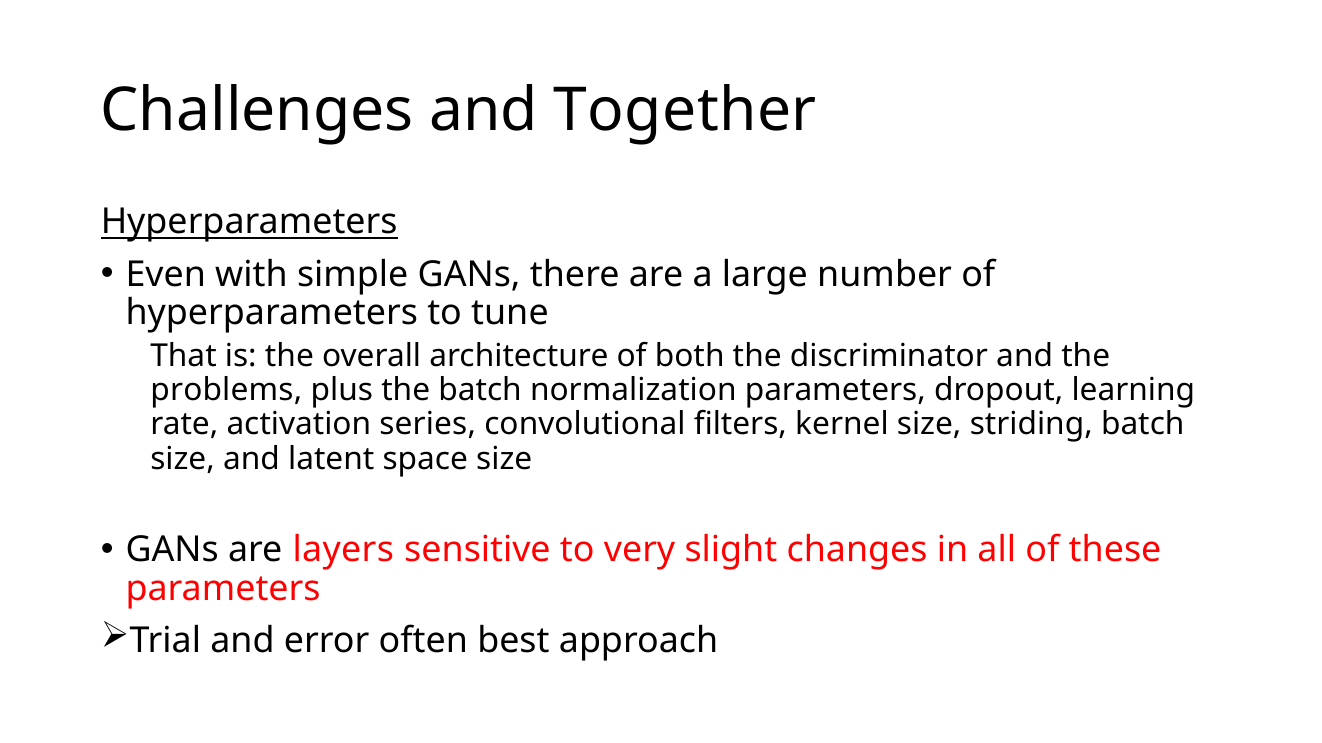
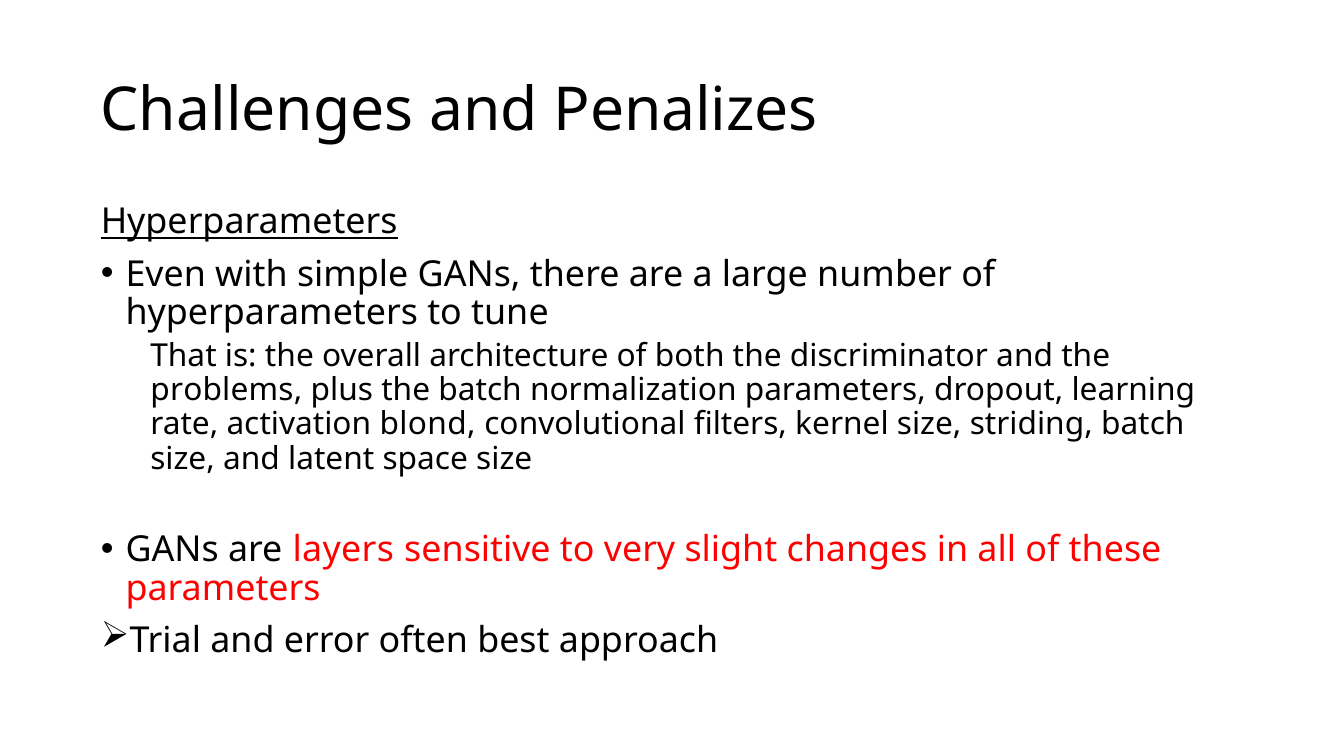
Together: Together -> Penalizes (686, 111)
series: series -> blond (428, 425)
